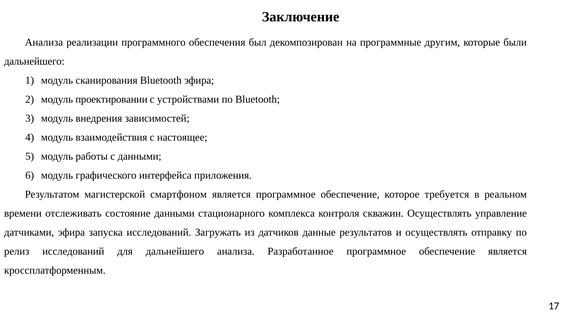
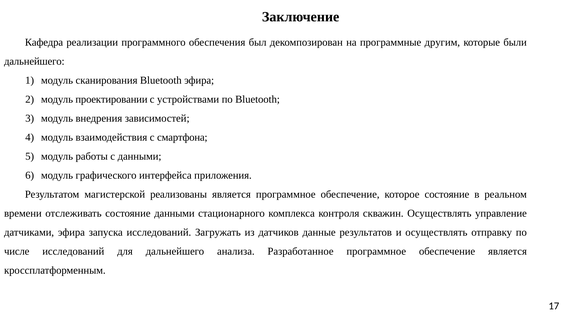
Анализа: Анализа -> Кафедра (44, 42)
настоящее: настоящее -> смартфона (182, 137)
смартфоном: смартфоном -> реализованы (179, 194)
которое требуется: требуется -> состояние (447, 194)
релиз: релиз -> числе (17, 251)
